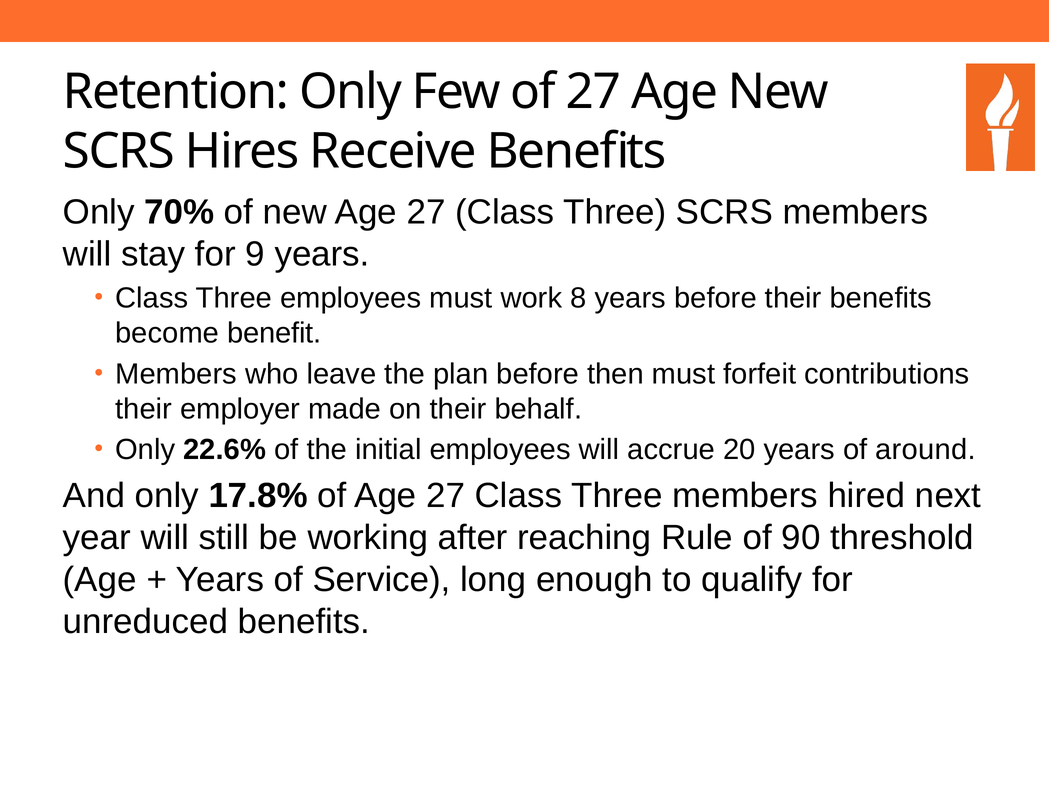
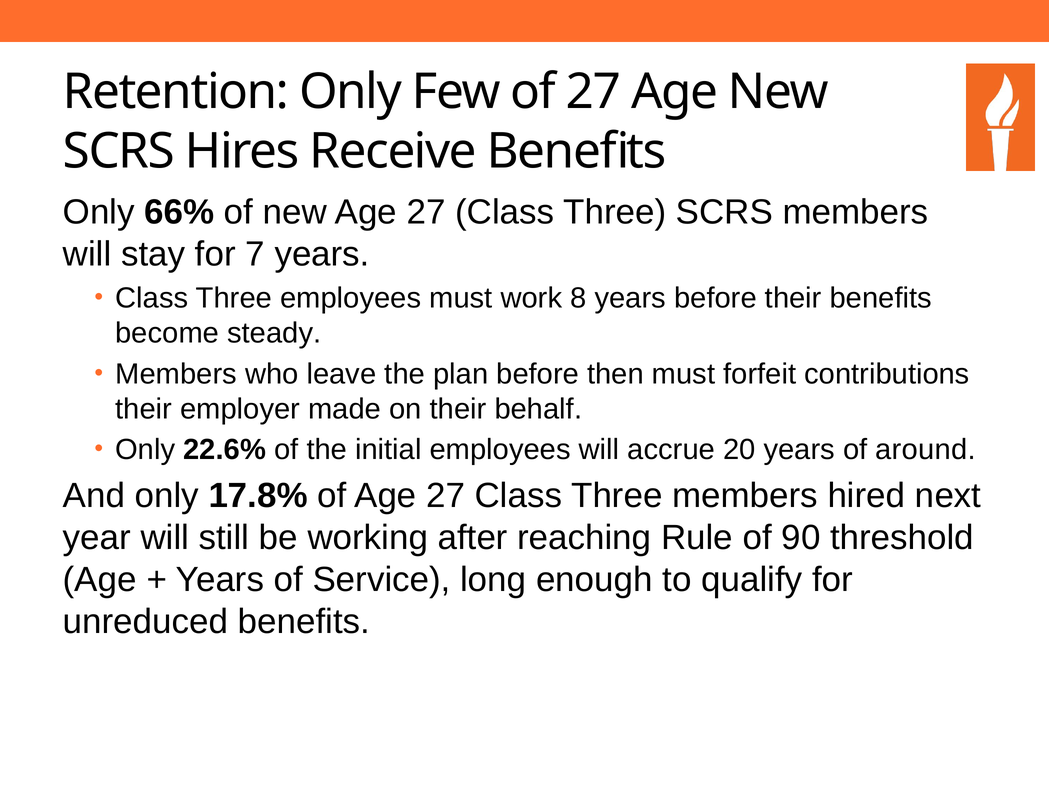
70%: 70% -> 66% (179, 212)
9: 9 -> 7 (255, 254)
benefit: benefit -> steady (274, 333)
